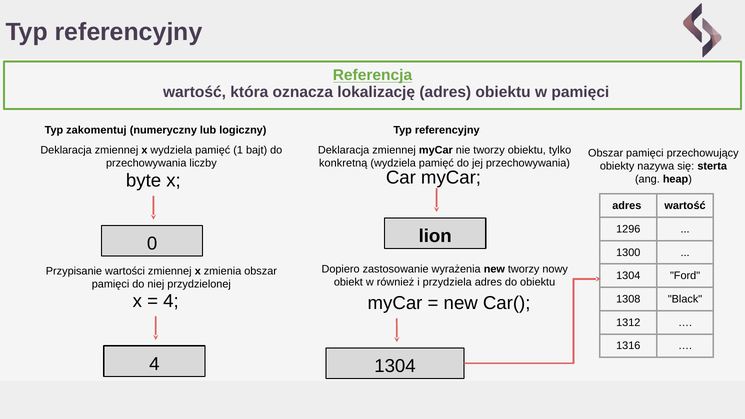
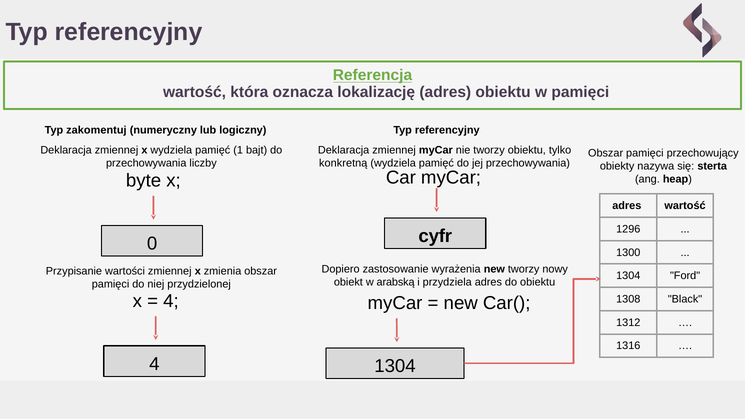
lion: lion -> cyfr (435, 236)
również: również -> arabską (396, 282)
